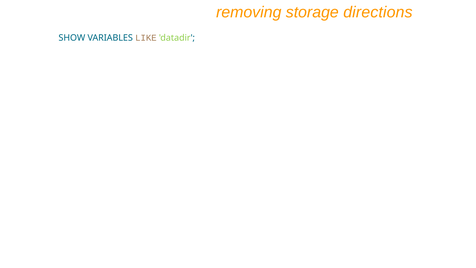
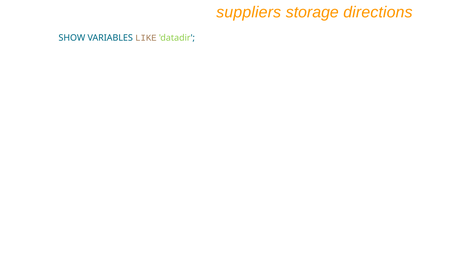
removing: removing -> suppliers (249, 12)
